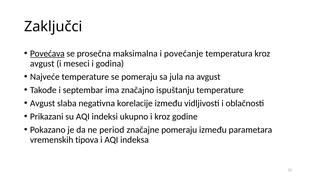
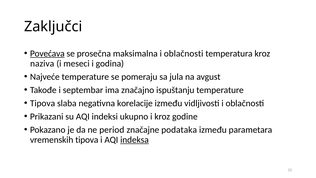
maksimalna i povećanje: povećanje -> oblačnosti (184, 53)
avgust: avgust -> naziva (42, 63)
Avgust: Avgust -> Tipova (43, 103)
značajne pomeraju: pomeraju -> podataka (179, 130)
indeksa underline: none -> present (134, 140)
